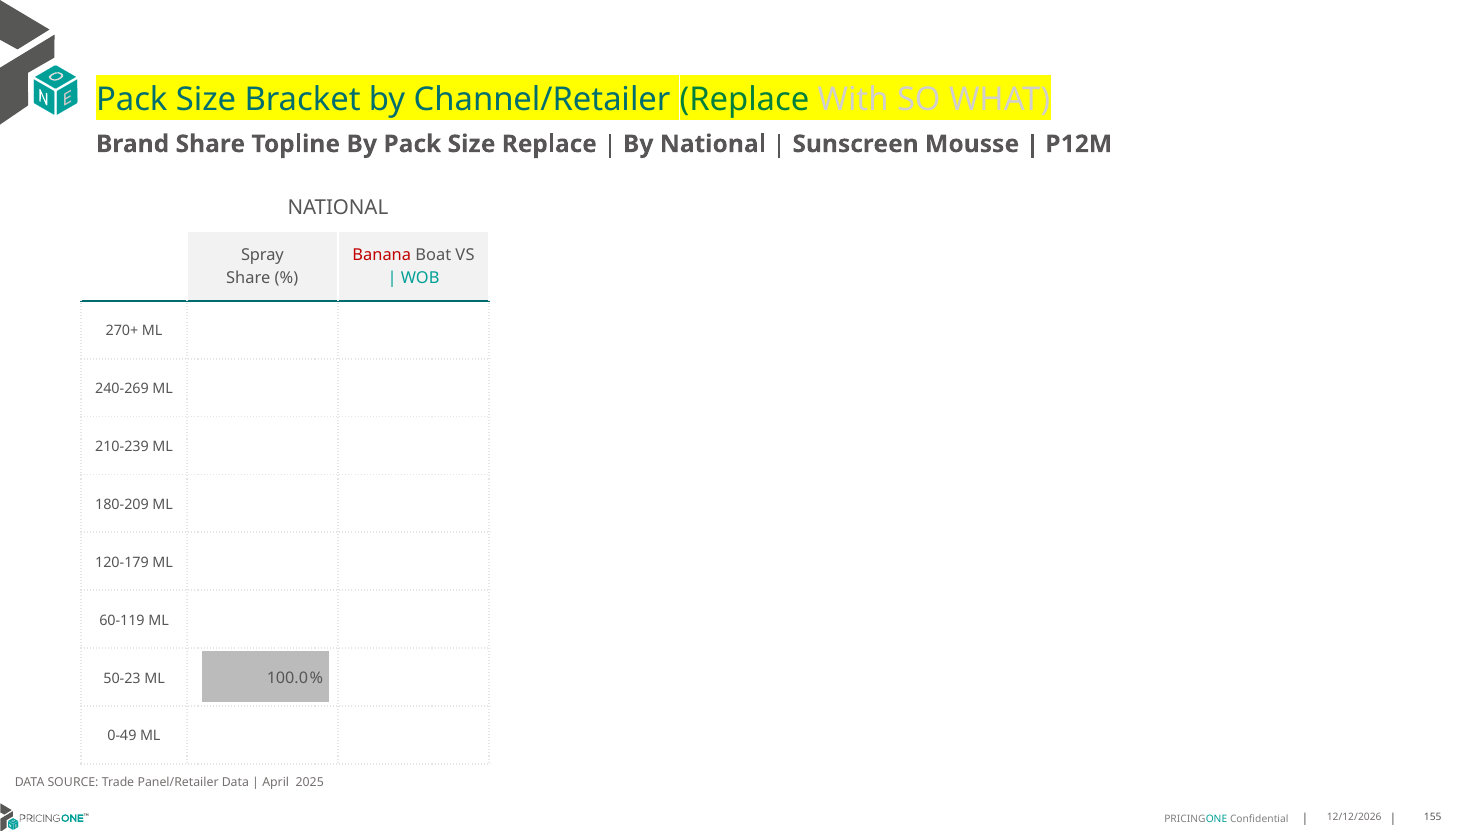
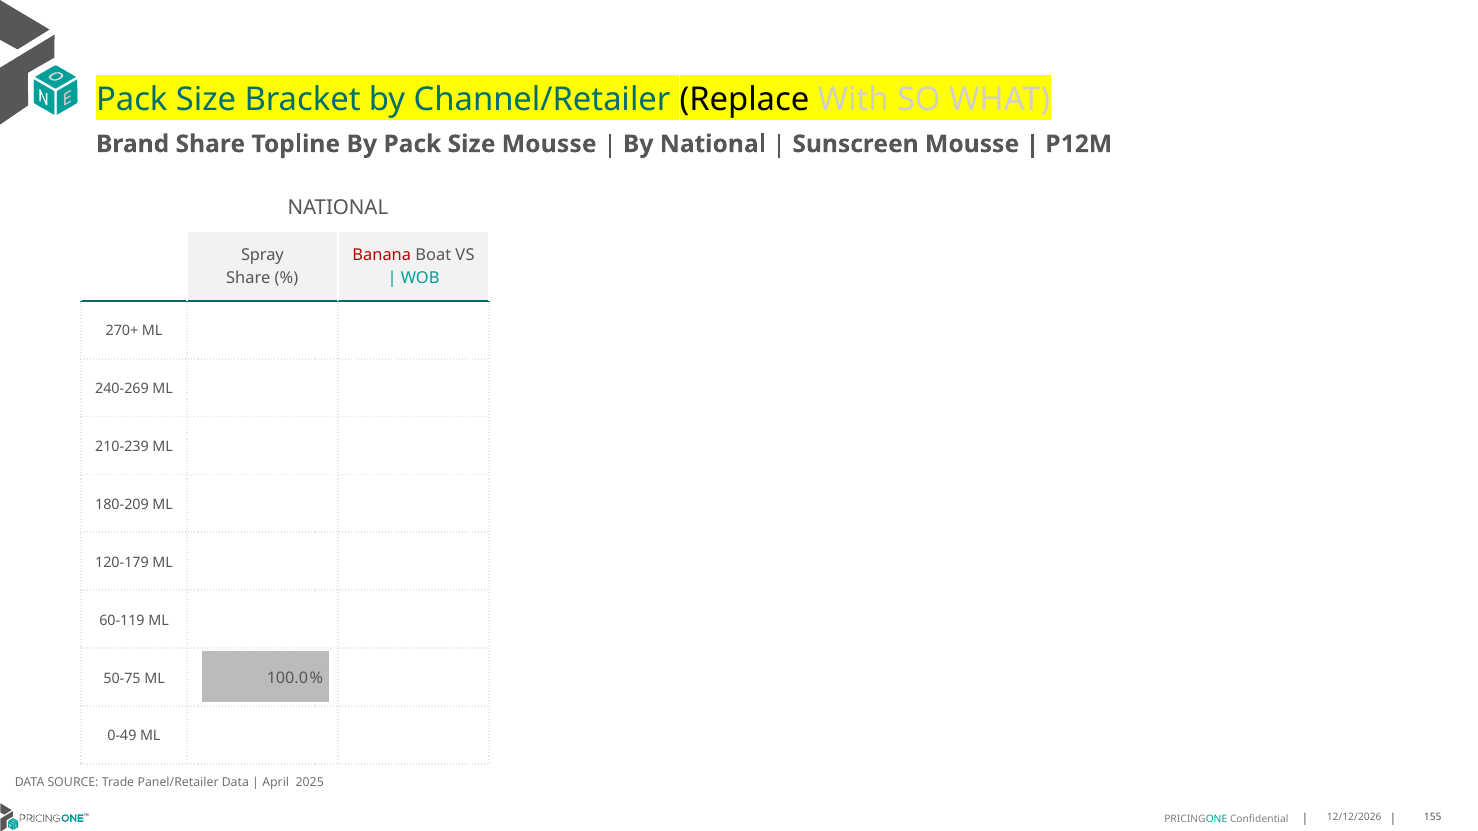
Replace colour: green -> black (744, 99)
Size Replace: Replace -> Mousse (549, 144)
50-23: 50-23 -> 50-75 (122, 679)
